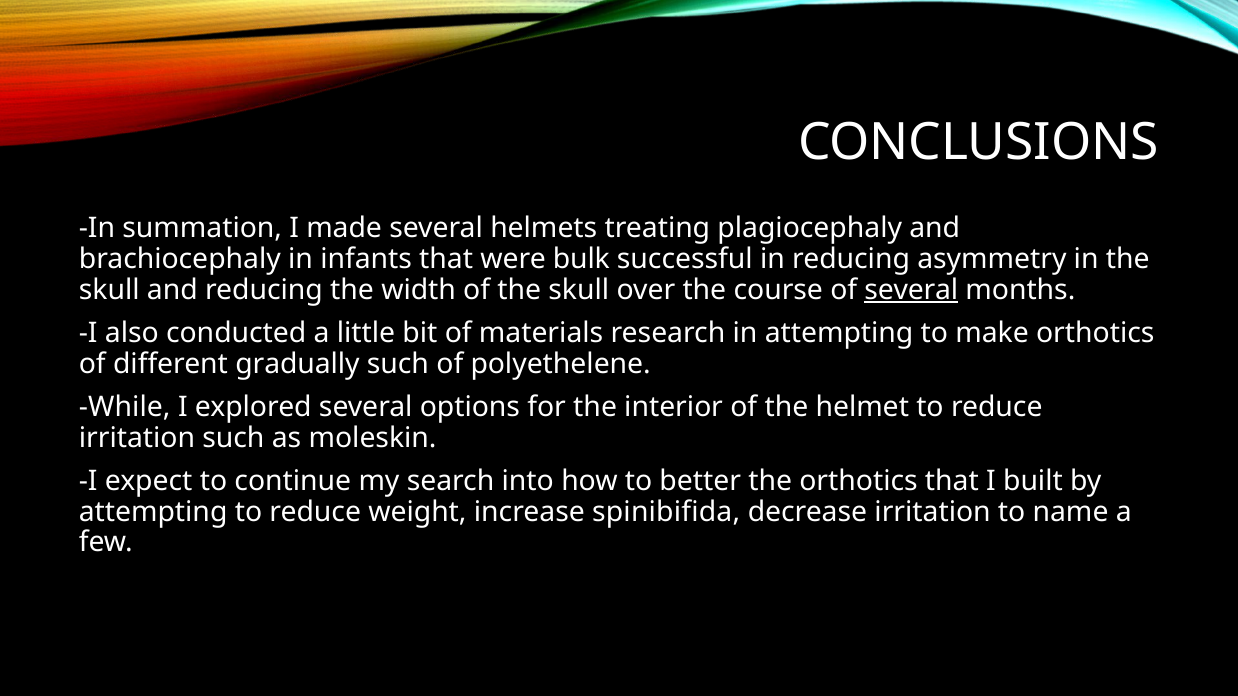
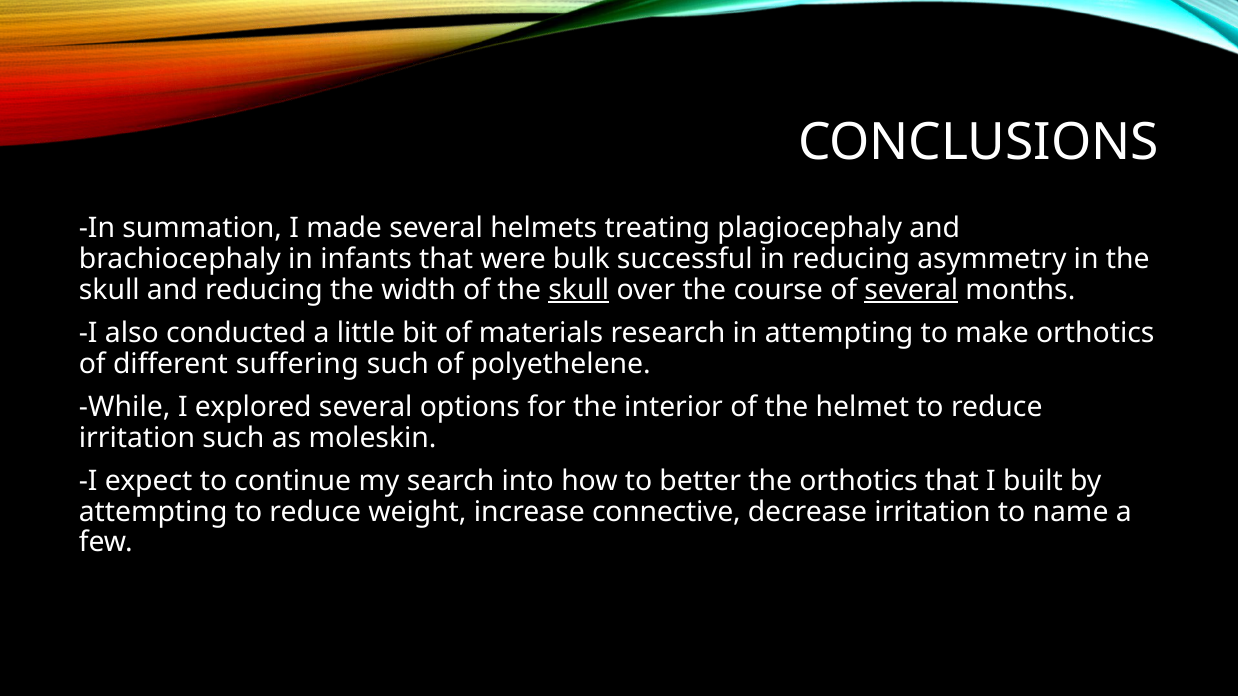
skull underline: none -> present (579, 290)
gradually: gradually -> suffering (297, 364)
spinibifida: spinibifida -> connective (666, 512)
